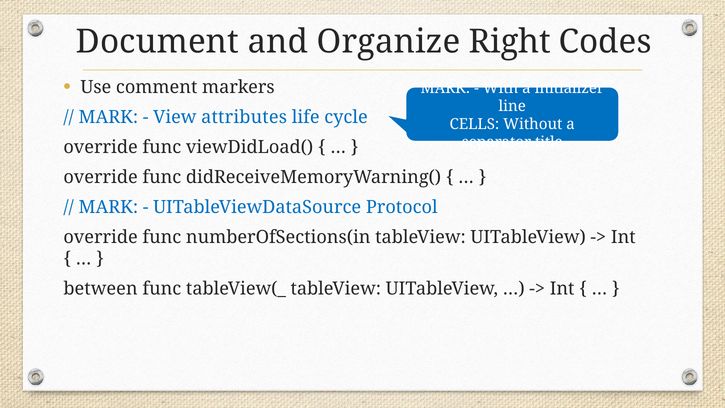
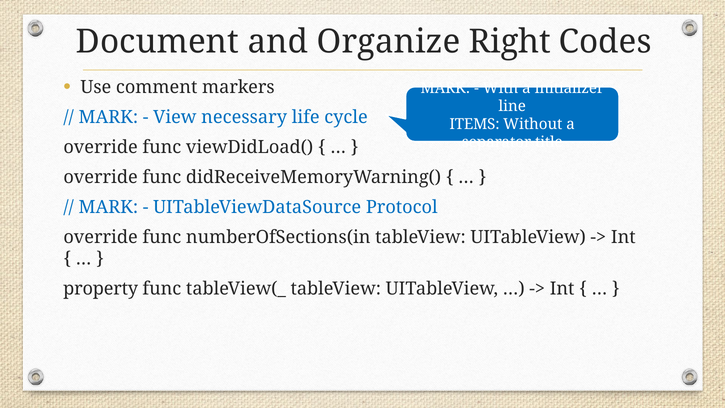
attributes: attributes -> necessary (244, 117)
CELLS: CELLS -> ITEMS (474, 124)
between: between -> property (101, 289)
